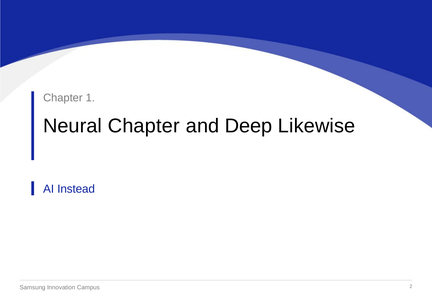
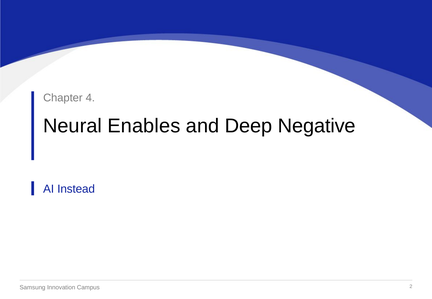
1: 1 -> 4 (90, 98)
Neural Chapter: Chapter -> Enables (144, 126)
Likewise: Likewise -> Negative (317, 126)
